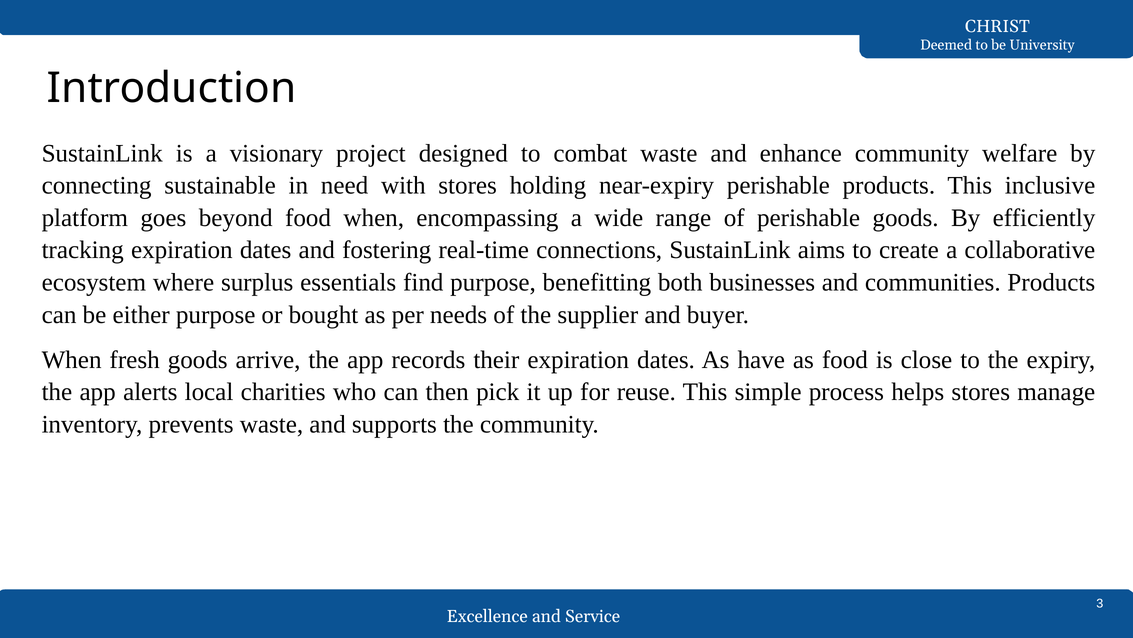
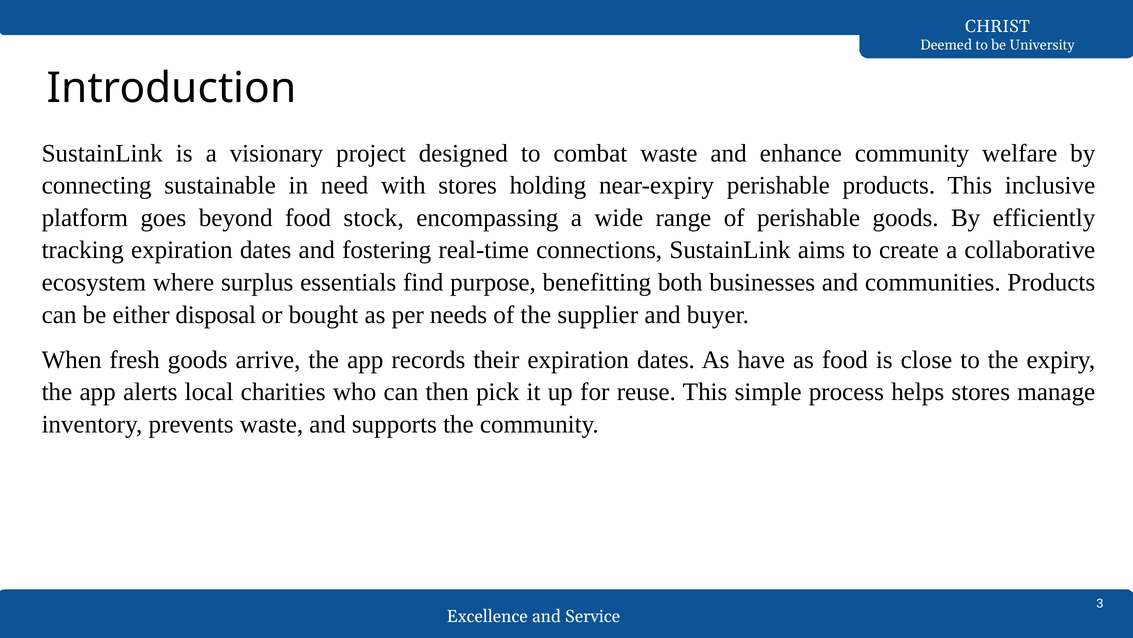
food when: when -> stock (374, 218)
either purpose: purpose -> disposal (216, 315)
